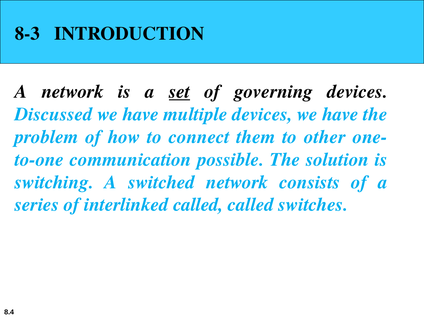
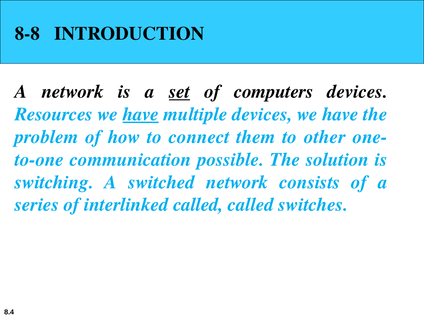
8-3: 8-3 -> 8-8 (27, 34)
governing: governing -> computers (274, 92)
Discussed: Discussed -> Resources (54, 114)
have underline: none -> present (141, 114)
